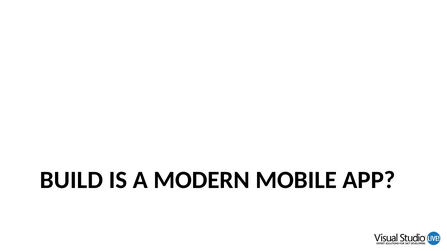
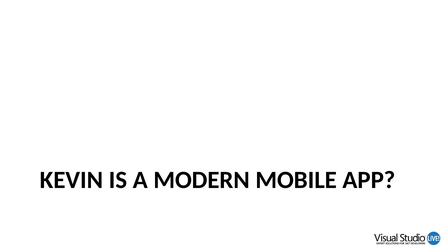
BUILD: BUILD -> KEVIN (71, 180)
